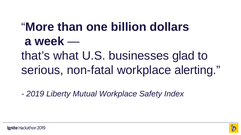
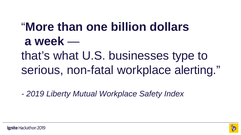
glad: glad -> type (183, 56)
